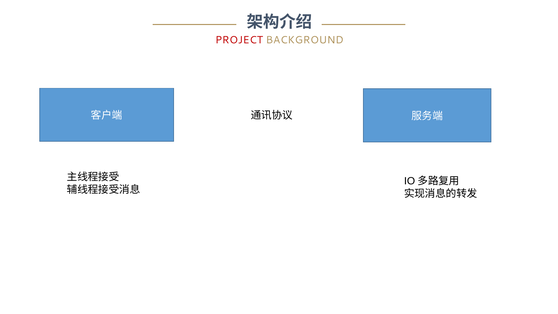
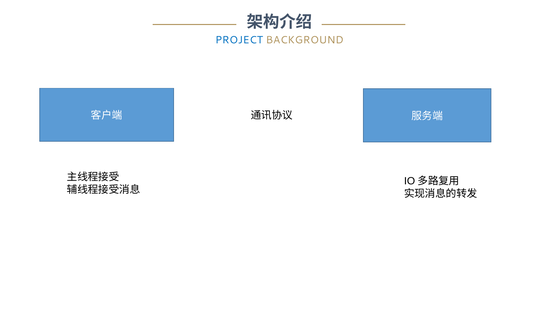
PROJECT colour: red -> blue (239, 40)
